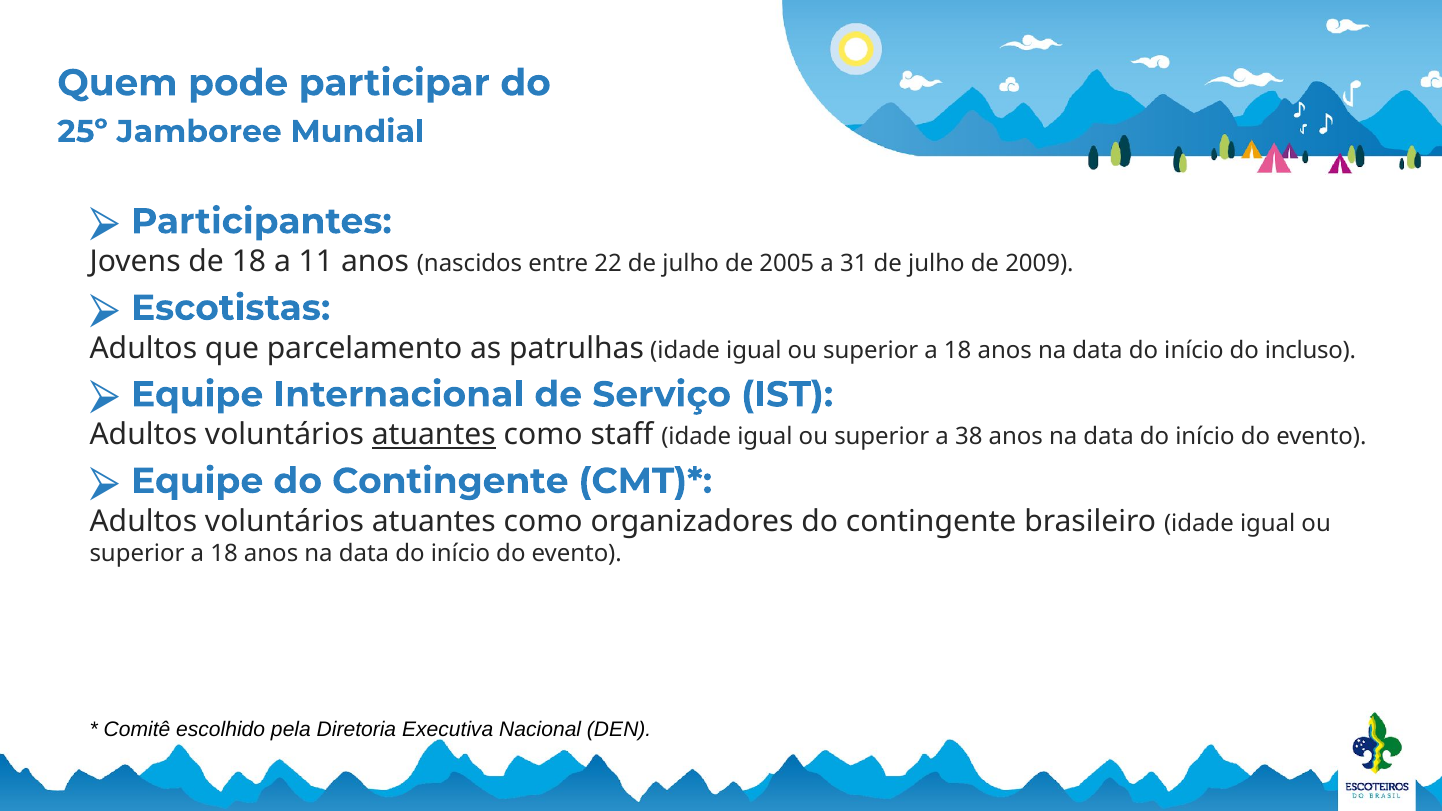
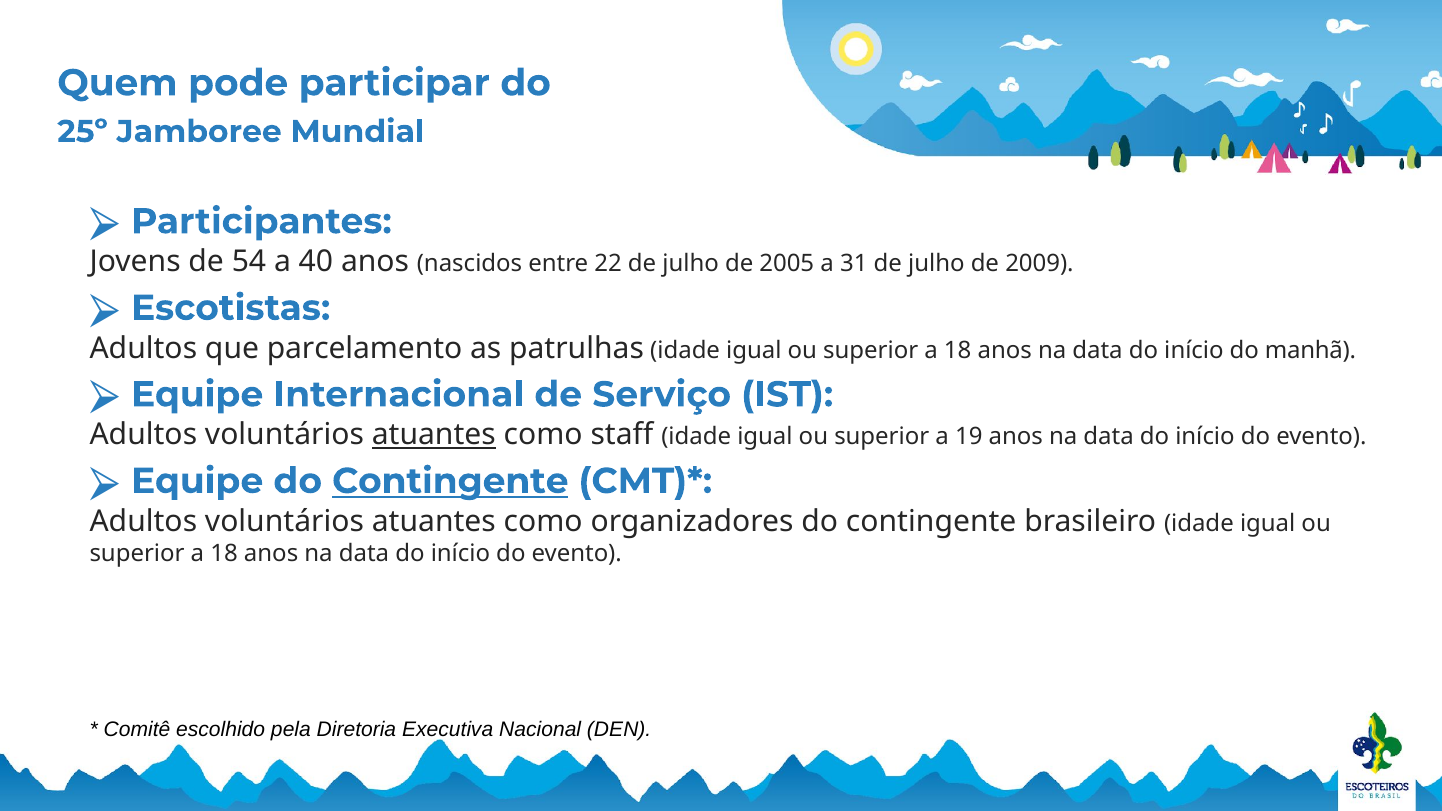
de 18: 18 -> 54 (249, 262)
11: 11 -> 40 (316, 262)
incluso: incluso -> manhã (1310, 350)
38: 38 -> 19 (969, 437)
Contingente underline: none -> present (450, 481)
